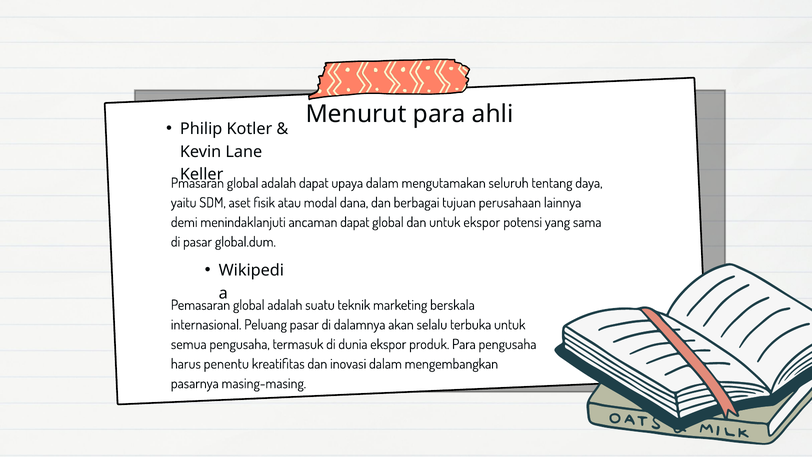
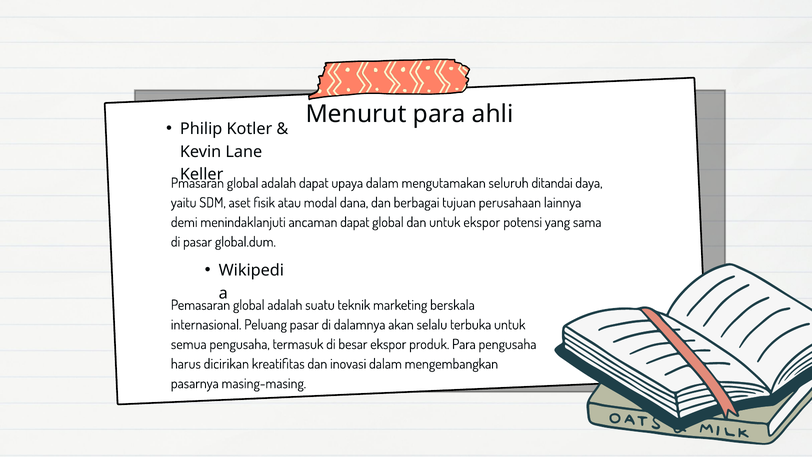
tentang: tentang -> ditandai (552, 183)
dunia: dunia -> besar (353, 344)
penentu: penentu -> dicirikan (226, 364)
